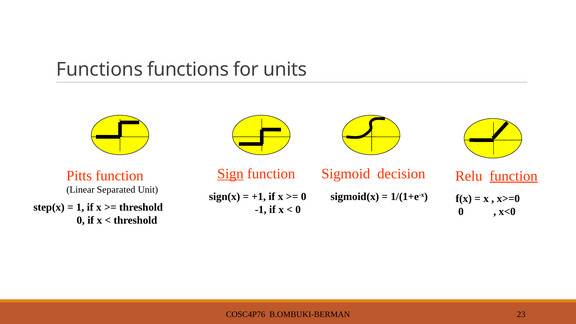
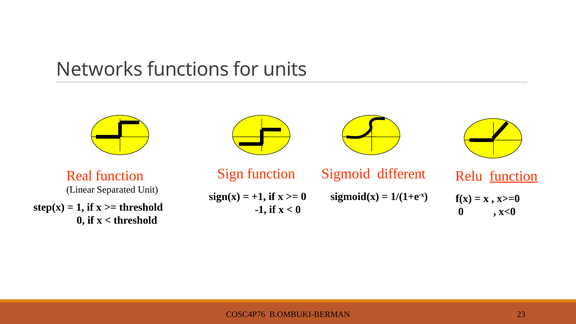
Functions: Functions -> Networks (99, 70)
Sign underline: present -> none (230, 174)
decision: decision -> different (401, 174)
Pitts: Pitts -> Real (79, 176)
